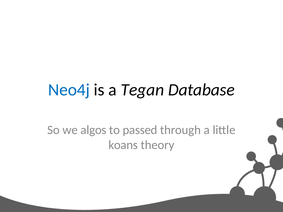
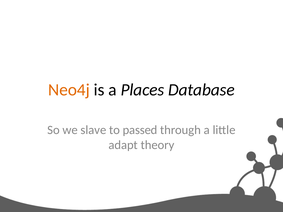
Neo4j colour: blue -> orange (69, 90)
Tegan: Tegan -> Places (142, 90)
algos: algos -> slave (93, 130)
koans: koans -> adapt (123, 145)
